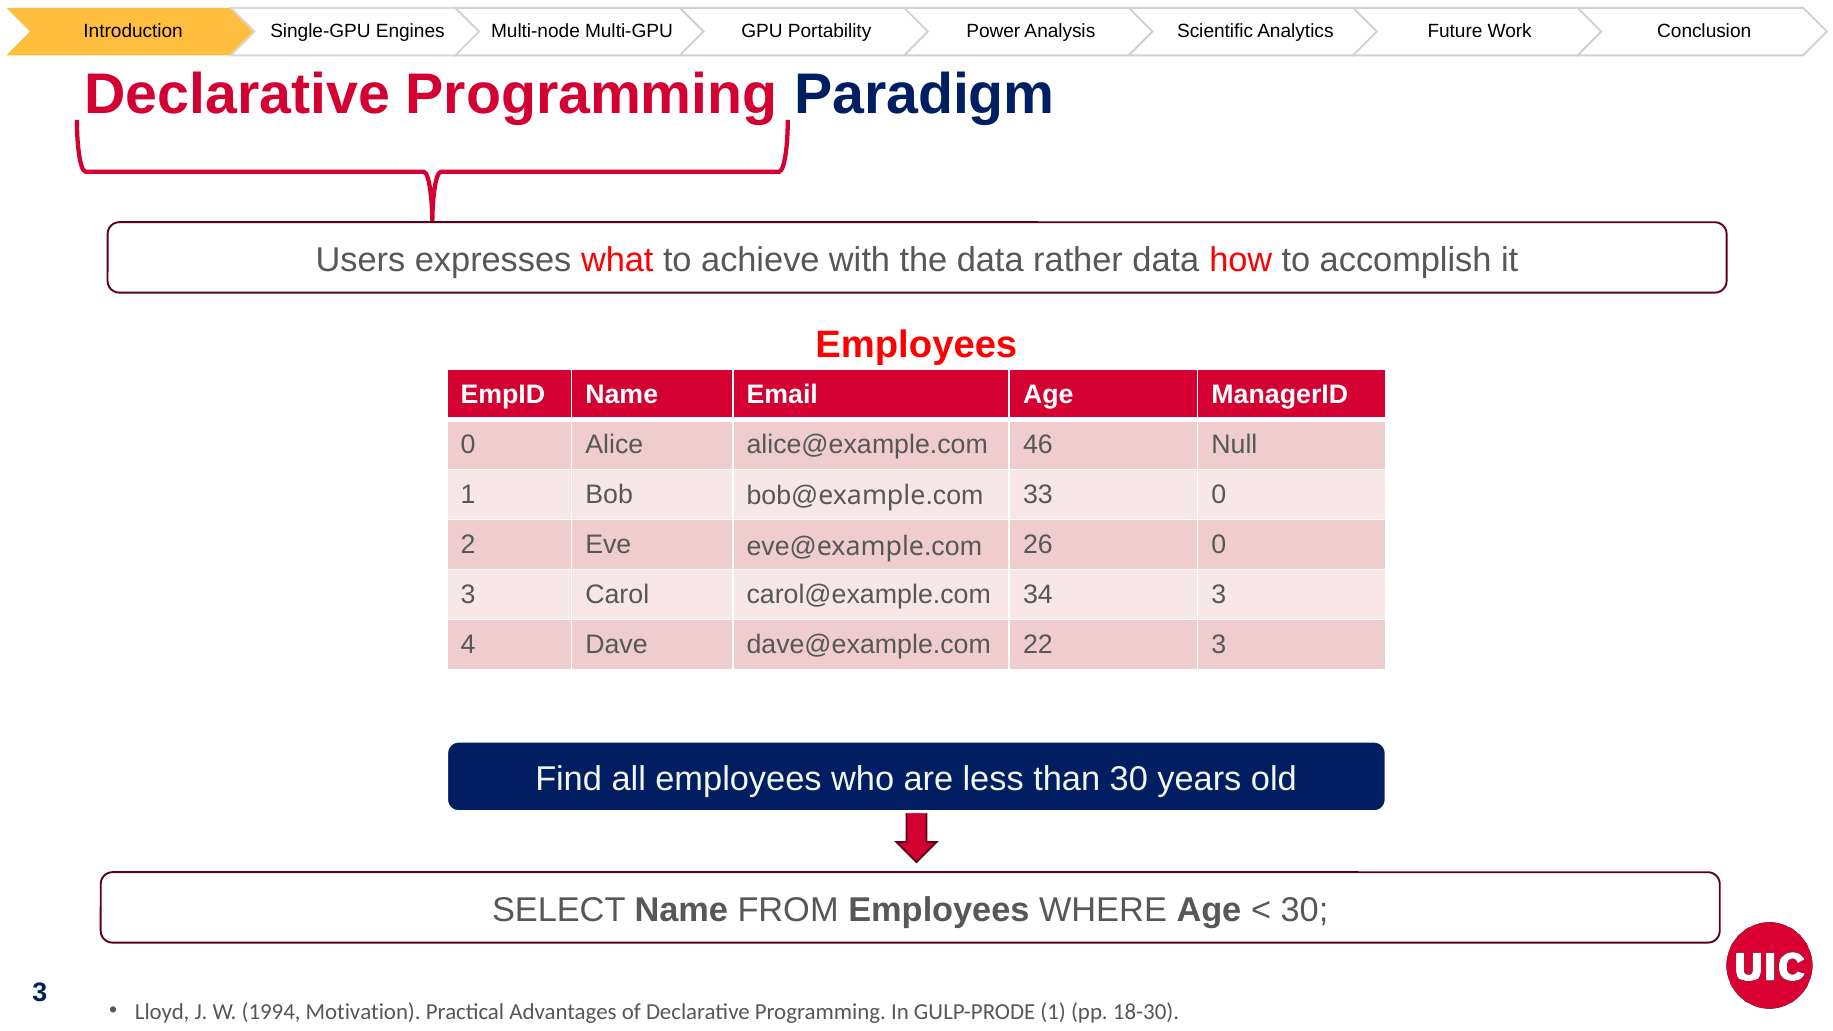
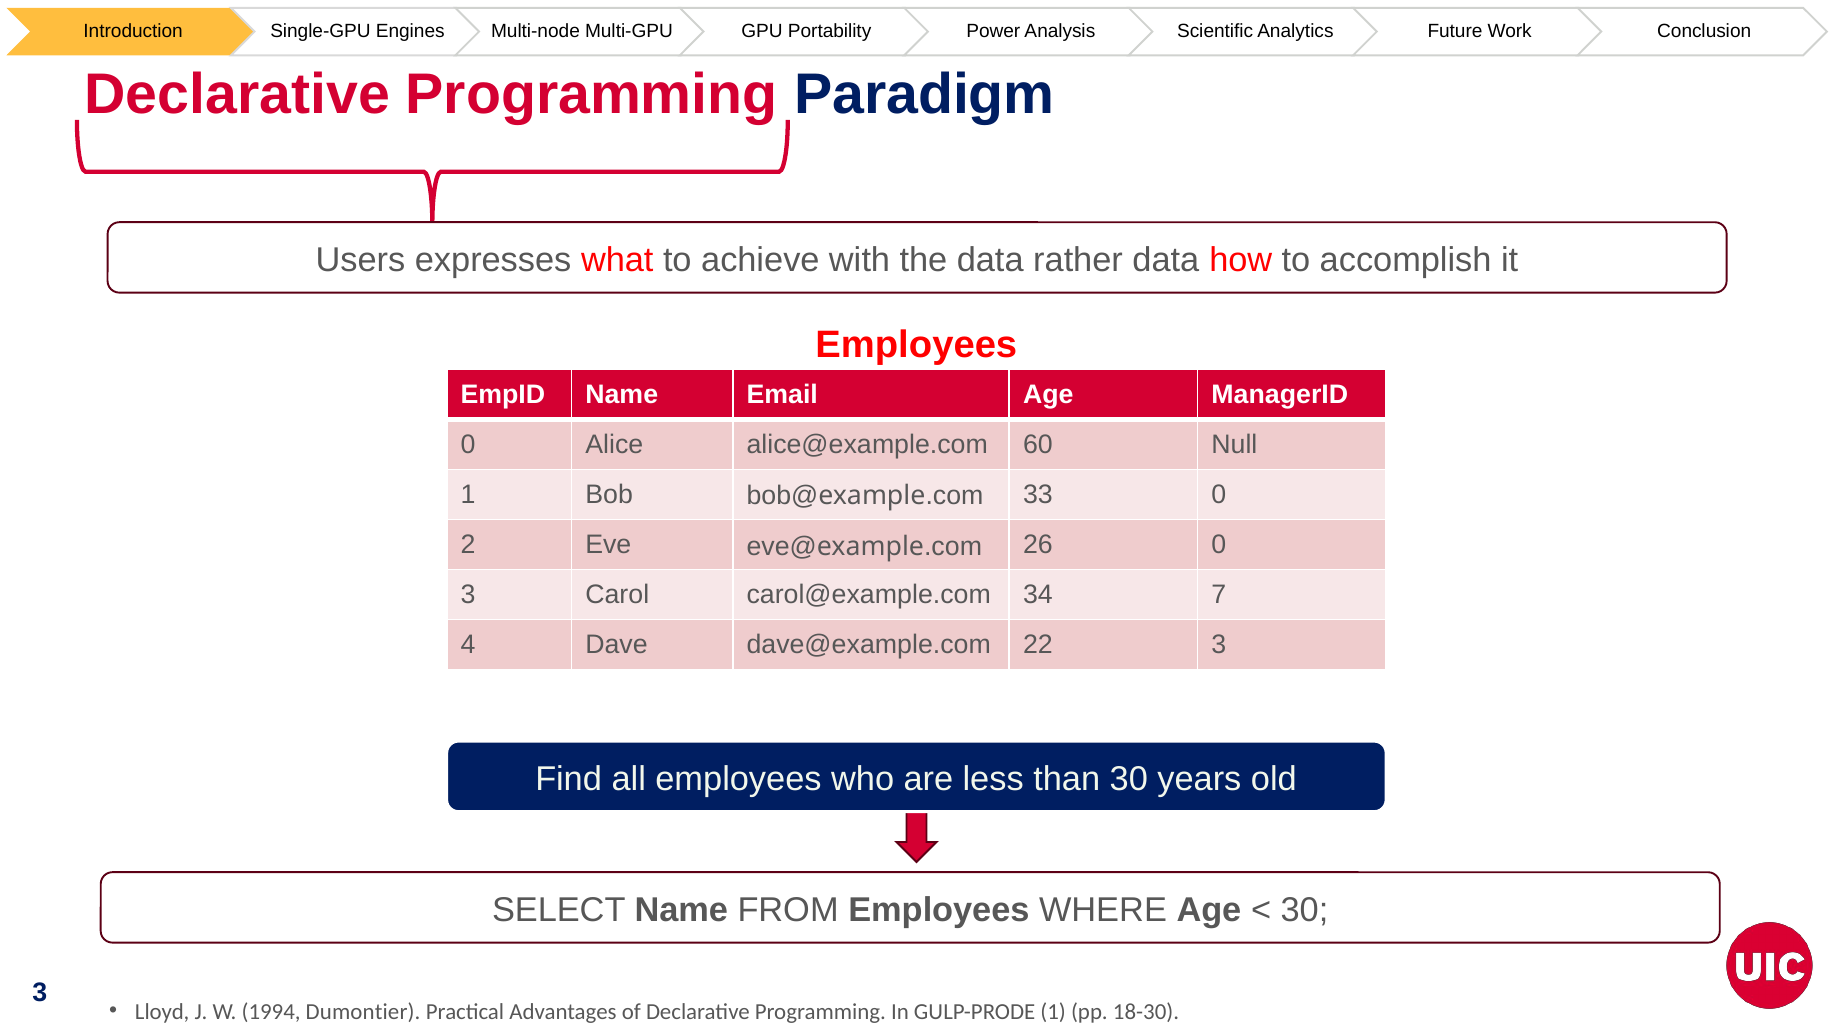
46: 46 -> 60 (1038, 445)
34 3: 3 -> 7 (1219, 595)
Motivation: Motivation -> Dumontier (363, 1012)
